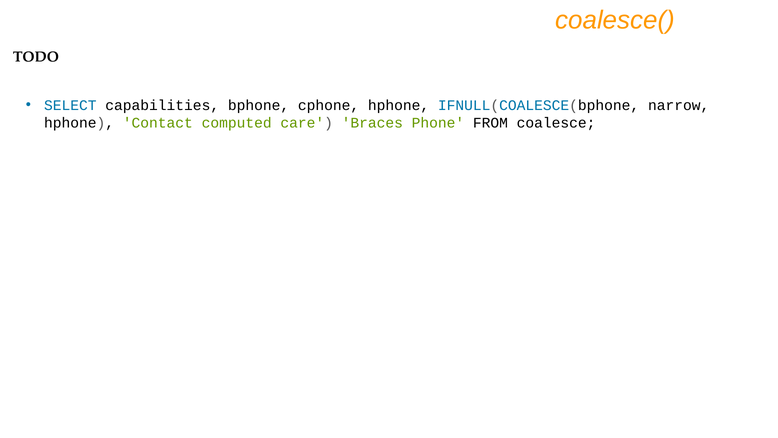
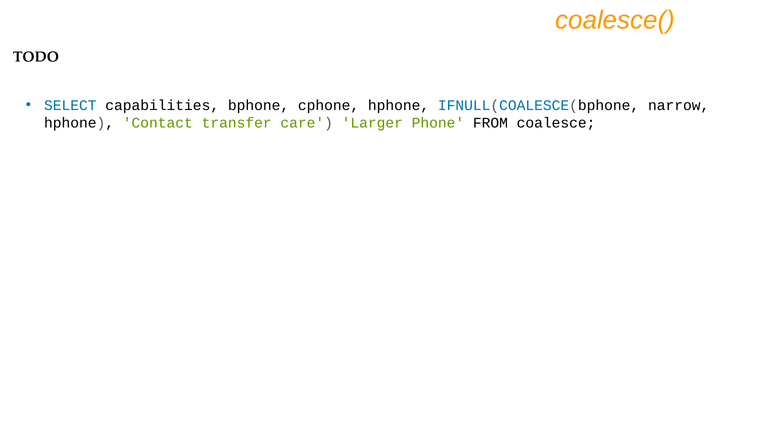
computed: computed -> transfer (237, 123)
Braces: Braces -> Larger (372, 123)
